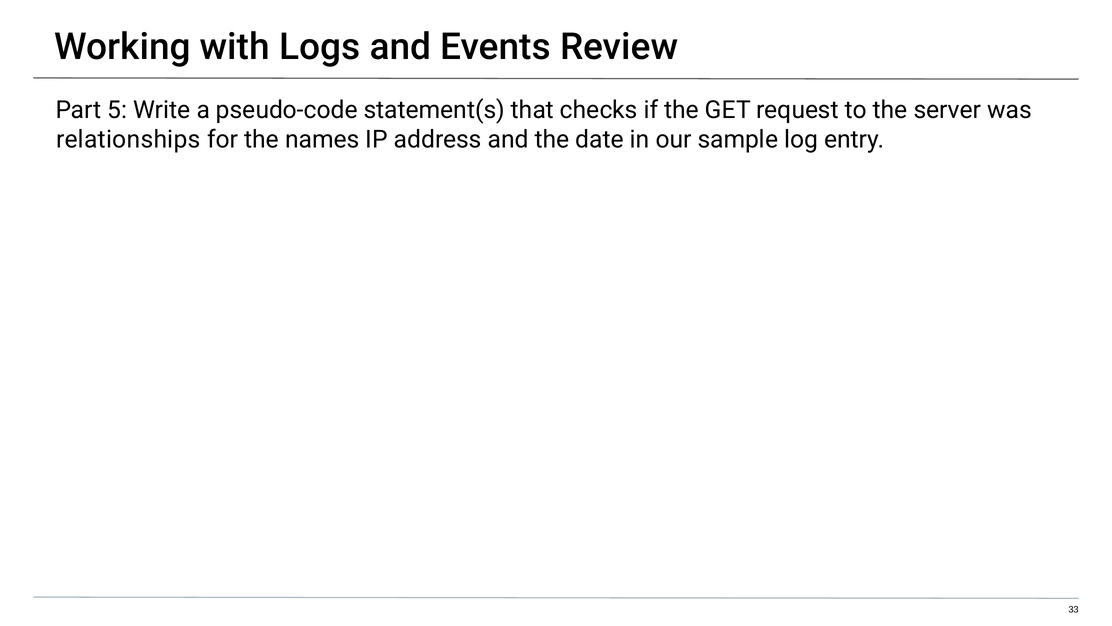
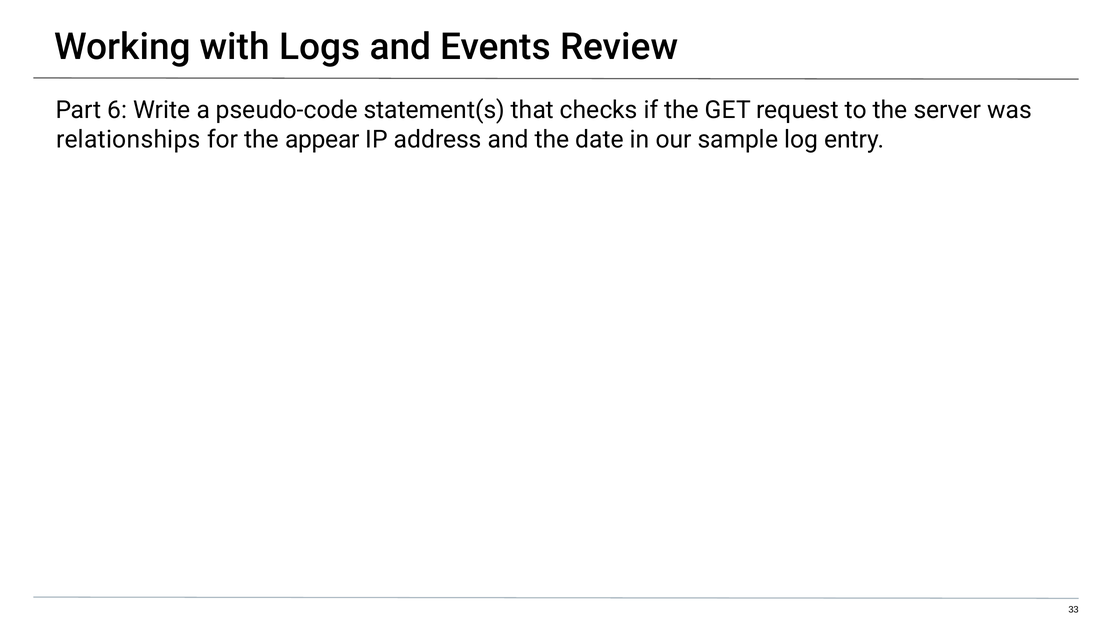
5: 5 -> 6 (117, 110)
names: names -> appear (322, 140)
